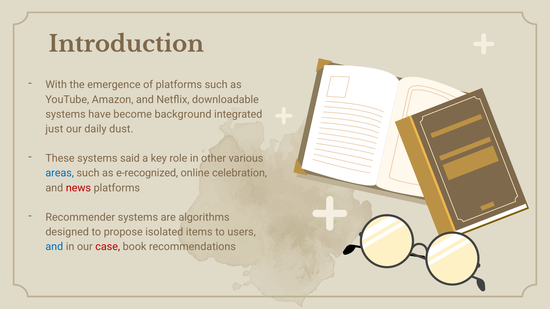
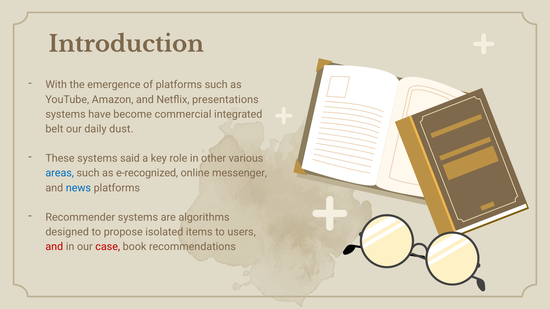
downloadable: downloadable -> presentations (225, 100)
background: background -> commercial (183, 114)
just: just -> belt (54, 129)
celebration: celebration -> messenger (240, 173)
news colour: red -> blue (78, 188)
and colour: blue -> red (54, 247)
